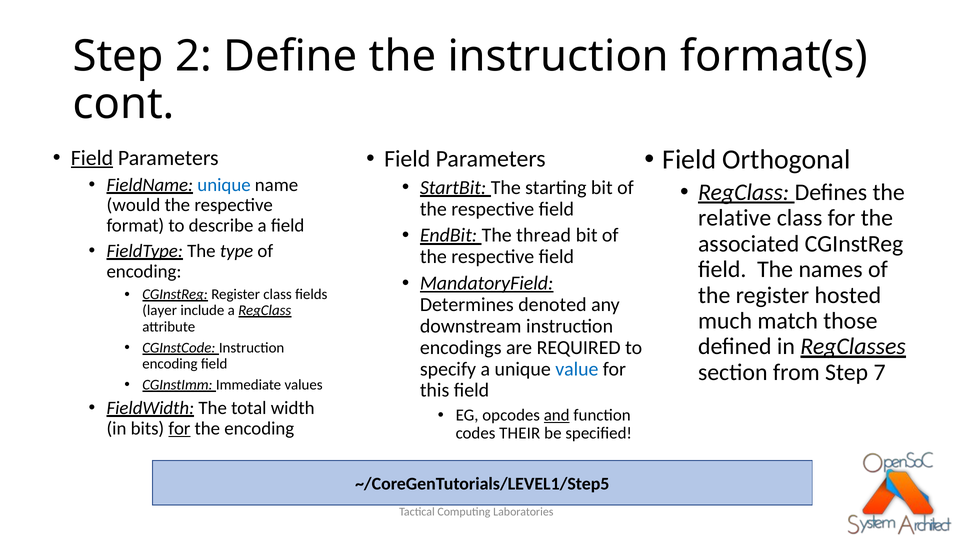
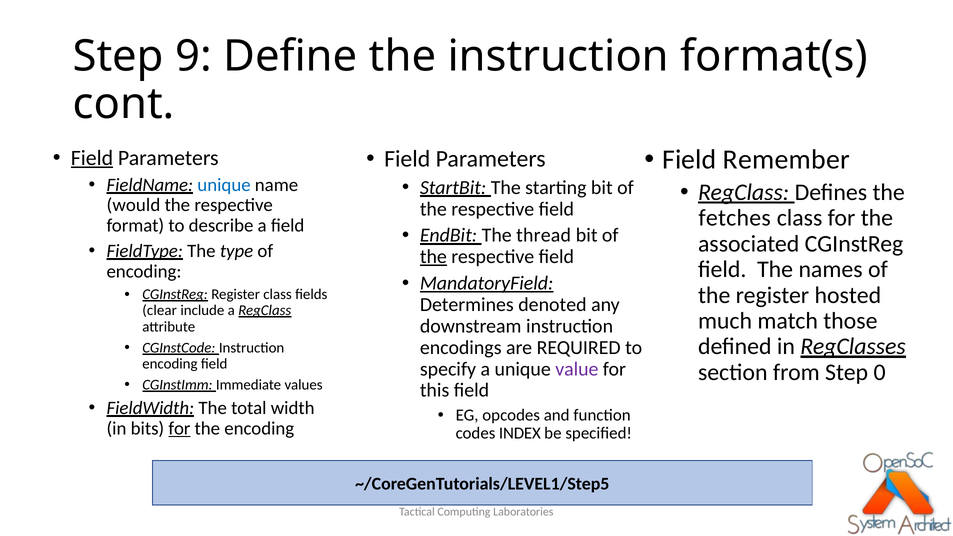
2: 2 -> 9 (194, 56)
Orthogonal: Orthogonal -> Remember (786, 159)
relative: relative -> fetches (735, 218)
the underline: none -> present (433, 257)
layer: layer -> clear (160, 311)
value colour: blue -> purple (577, 369)
7: 7 -> 0 (880, 372)
and underline: present -> none (557, 415)
THEIR: THEIR -> INDEX (520, 433)
